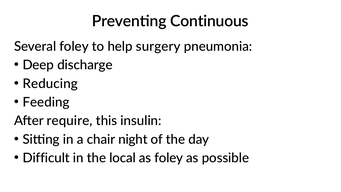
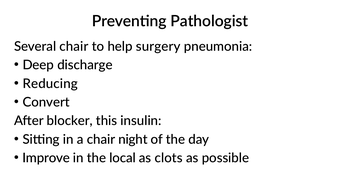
Continuous: Continuous -> Pathologist (209, 21)
Several foley: foley -> chair (74, 46)
Feeding: Feeding -> Convert (46, 102)
require: require -> blocker (70, 121)
Difficult: Difficult -> Improve (46, 158)
as foley: foley -> clots (169, 158)
